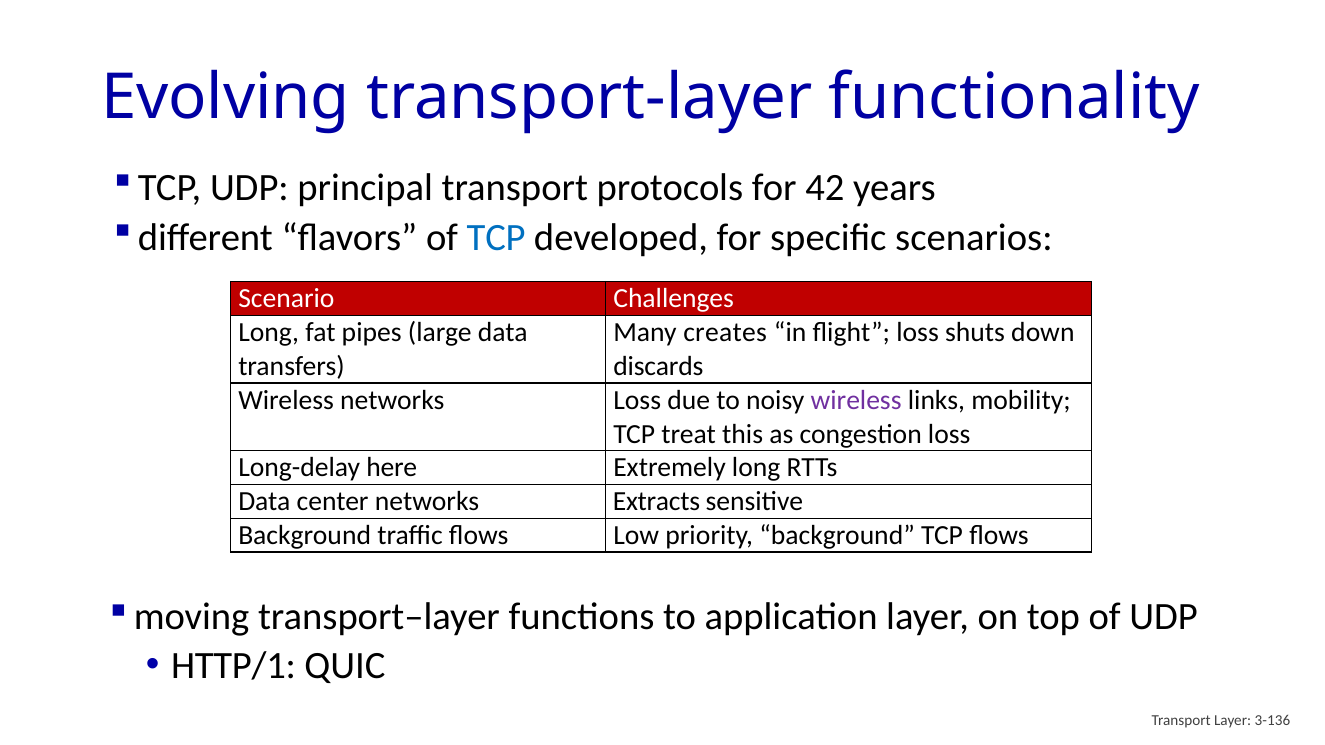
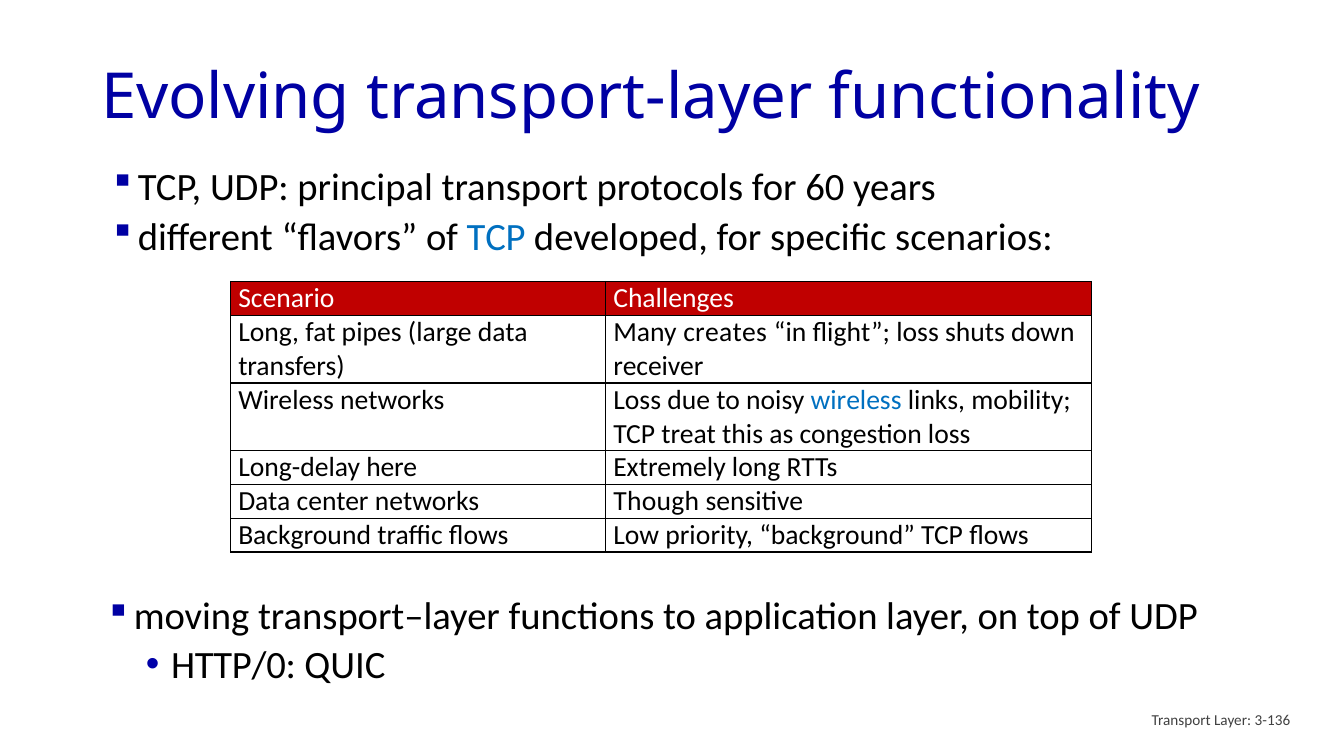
42: 42 -> 60 (825, 187)
discards: discards -> receiver (658, 367)
wireless colour: purple -> blue (856, 400)
Extracts: Extracts -> Though (656, 502)
HTTP/1: HTTP/1 -> HTTP/0 (234, 666)
